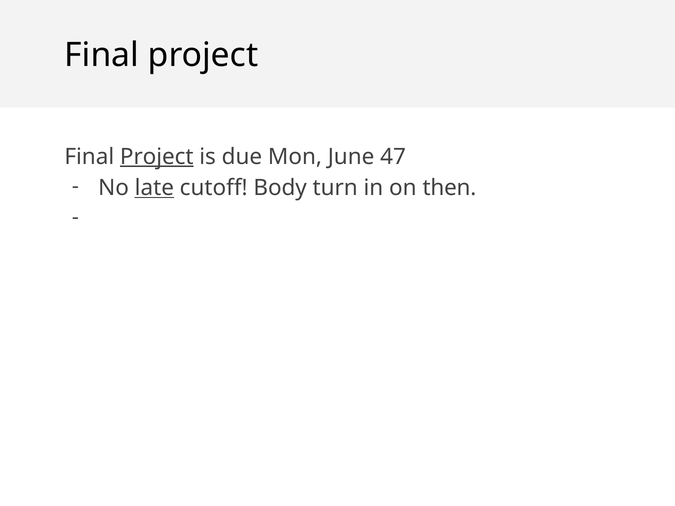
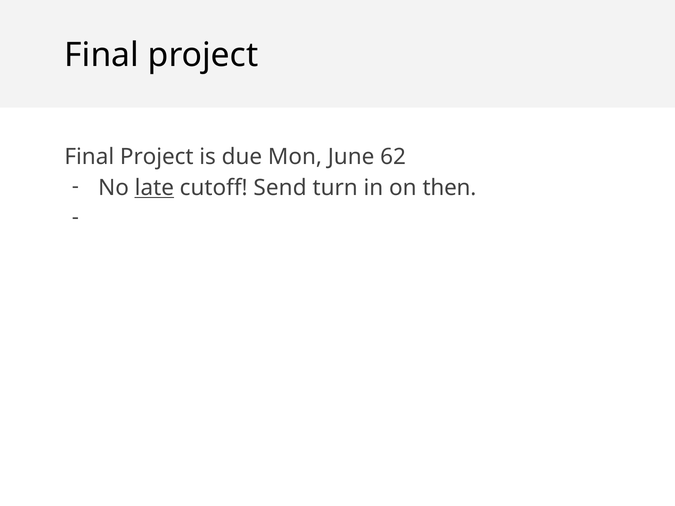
Project underline: present -> none (157, 157)
47: 47 -> 62 (393, 157)
Body: Body -> Send (280, 188)
